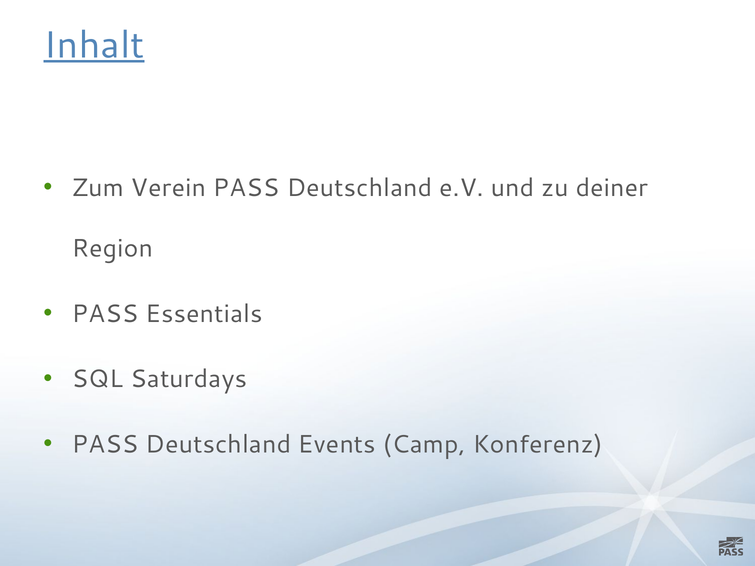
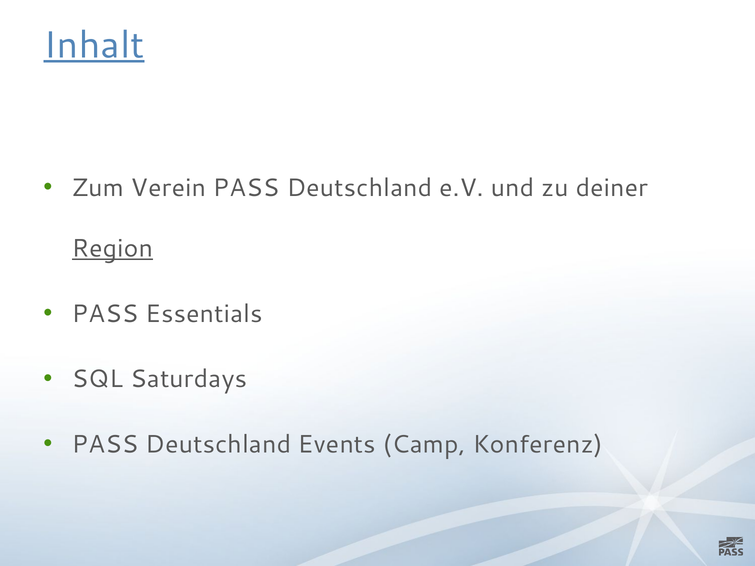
Region underline: none -> present (112, 248)
